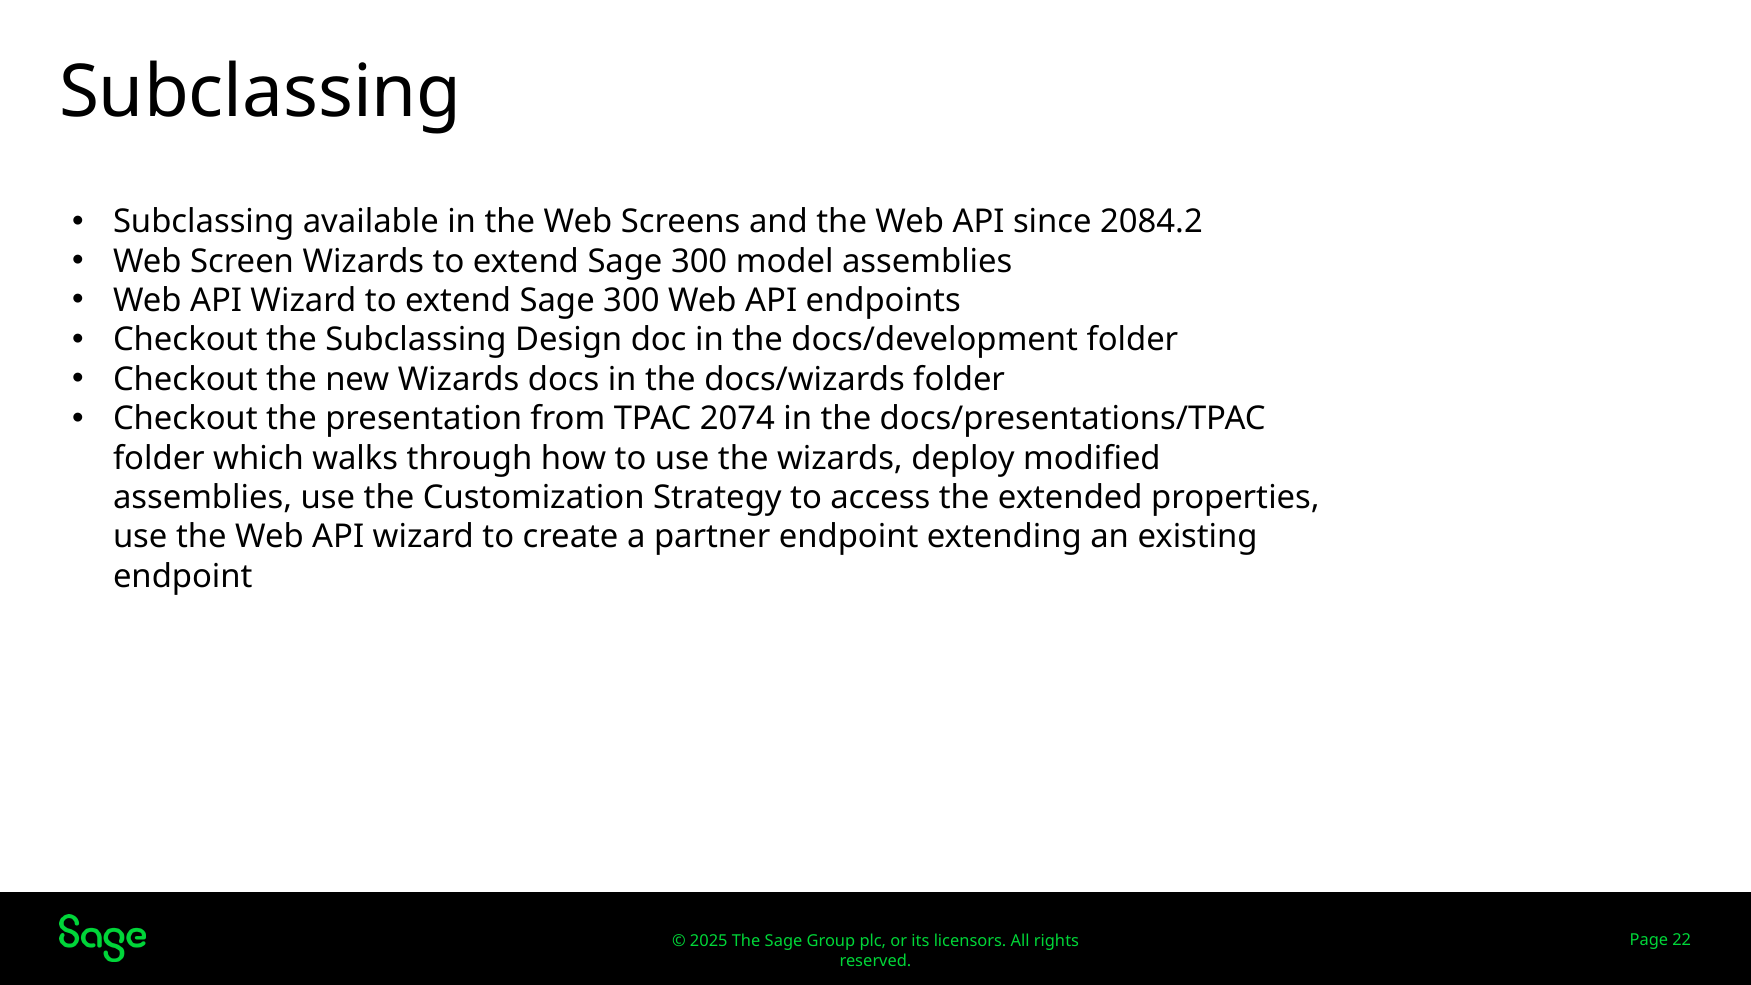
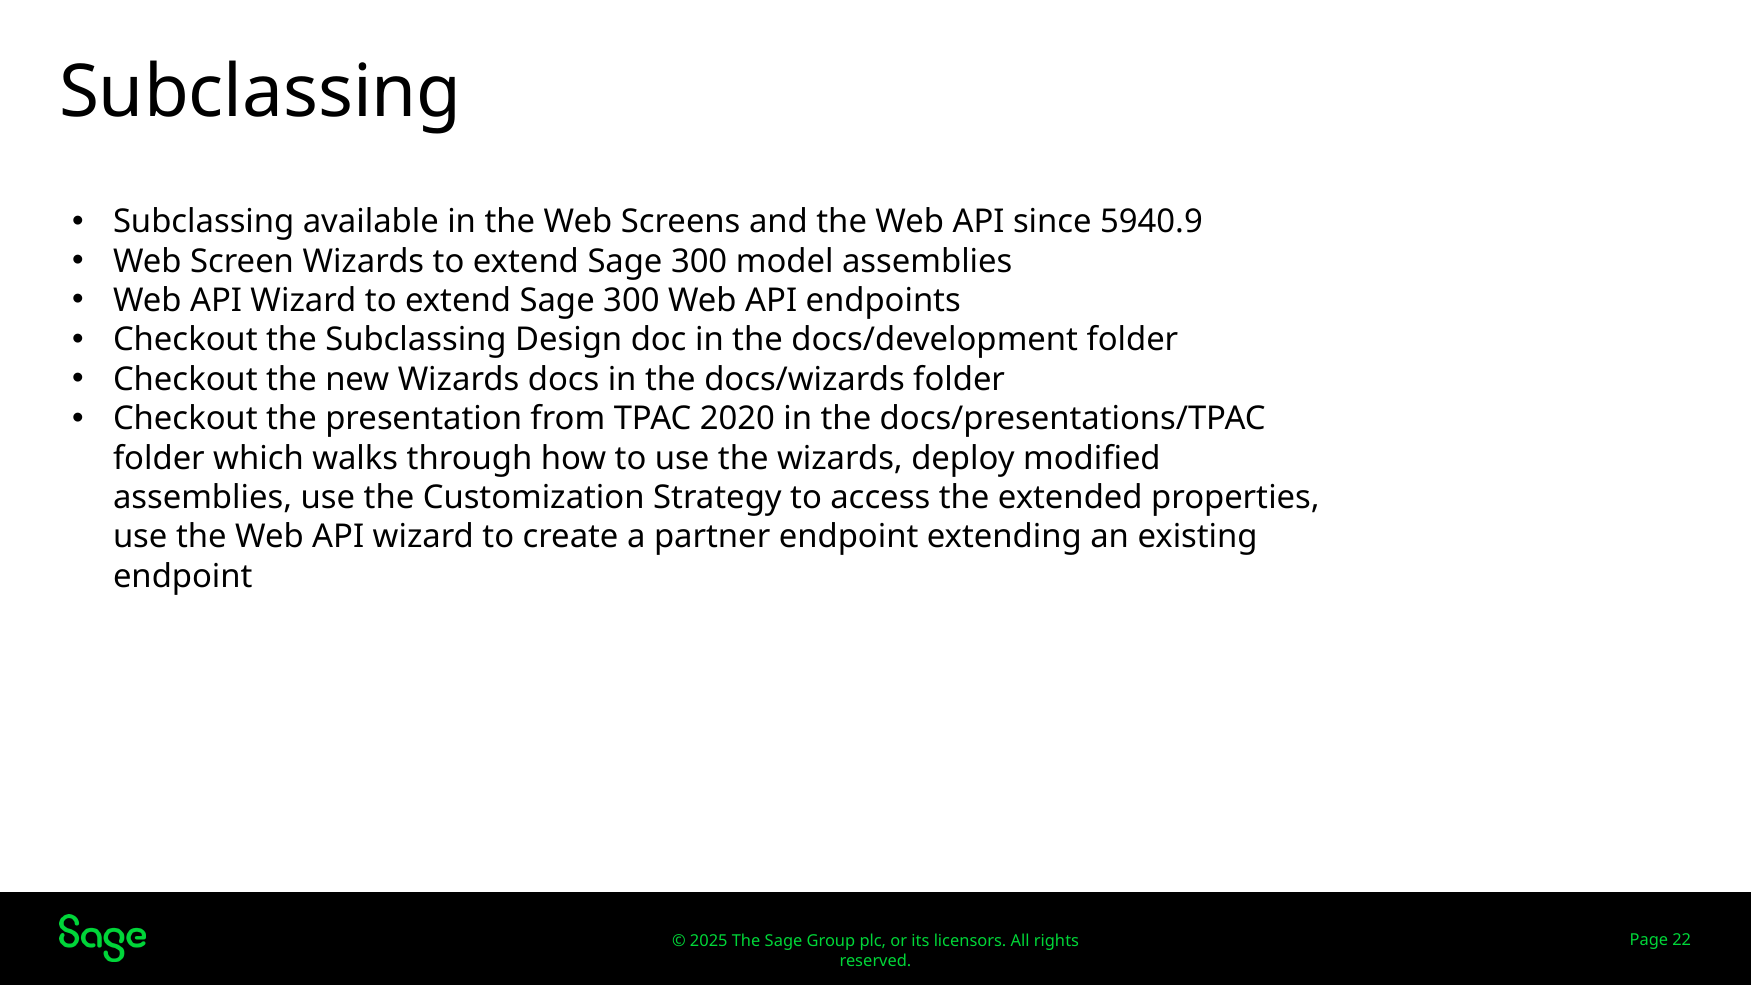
2084.2: 2084.2 -> 5940.9 (1152, 222)
2074: 2074 -> 2020 (737, 419)
